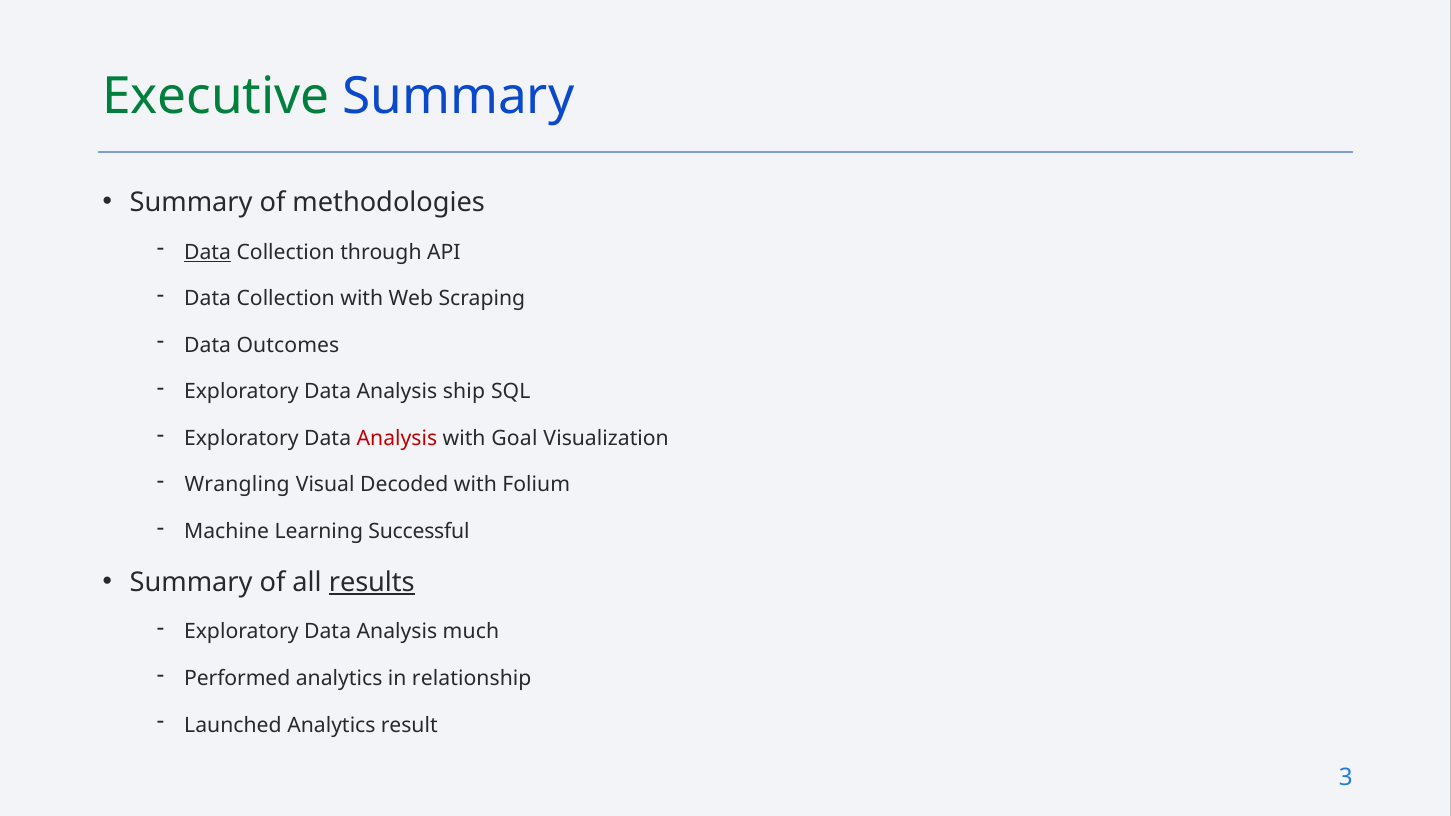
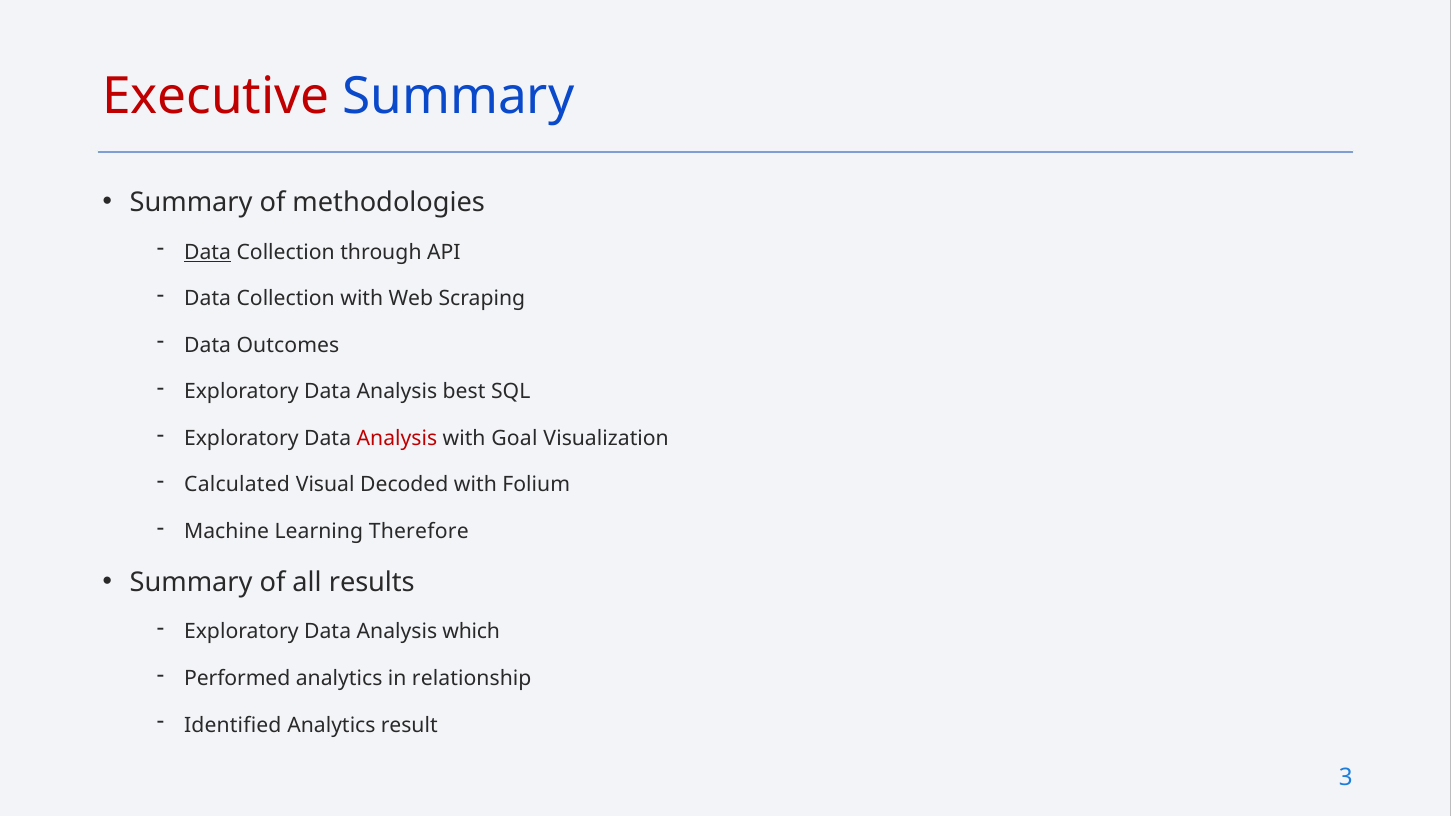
Executive colour: green -> red (216, 97)
ship: ship -> best (464, 392)
Wrangling: Wrangling -> Calculated (237, 485)
Successful: Successful -> Therefore (419, 532)
results underline: present -> none (372, 582)
much: much -> which (471, 632)
Launched: Launched -> Identified (233, 725)
